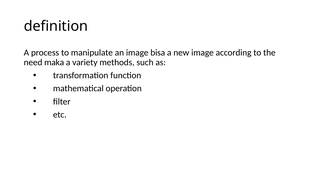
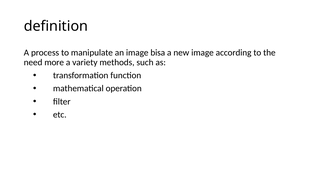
maka: maka -> more (54, 63)
